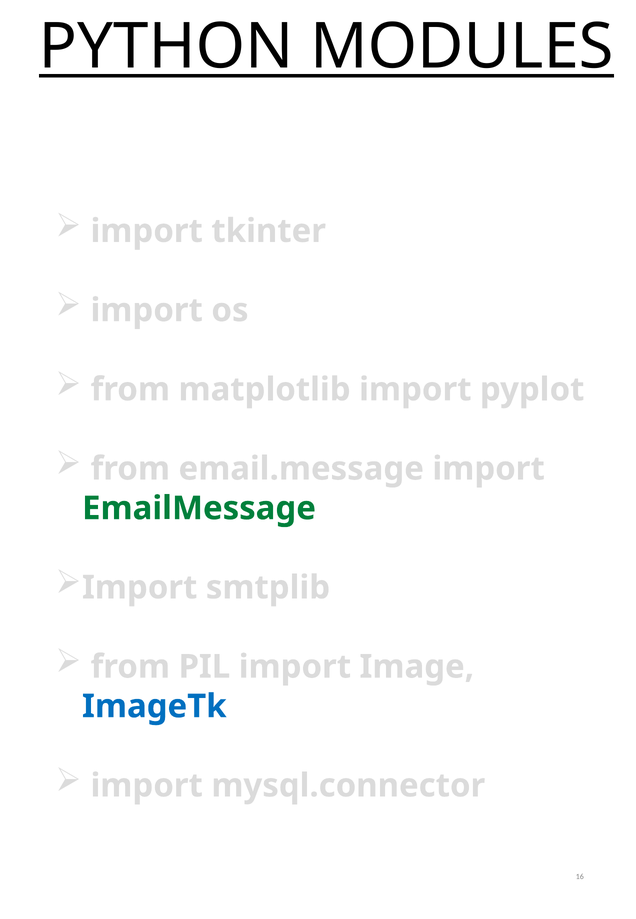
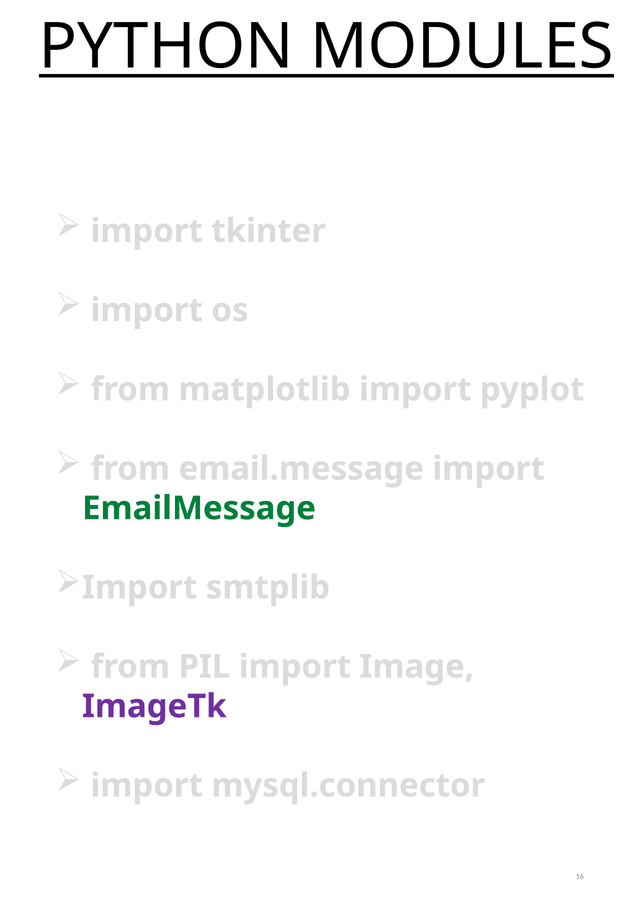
ImageTk colour: blue -> purple (154, 706)
